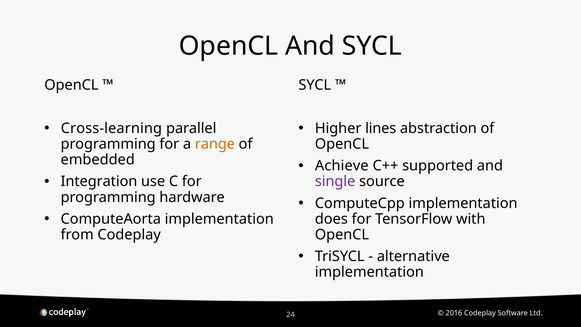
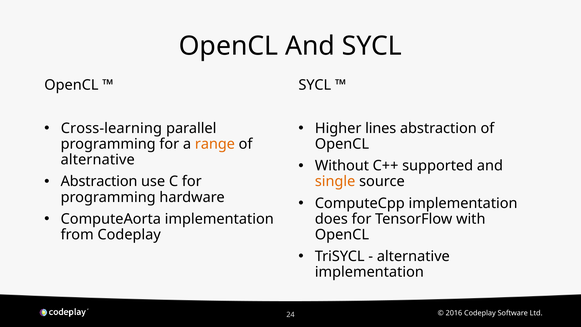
embedded: embedded -> alternative (98, 160)
Achieve: Achieve -> Without (342, 166)
Integration: Integration -> Abstraction (99, 181)
single colour: purple -> orange (335, 181)
